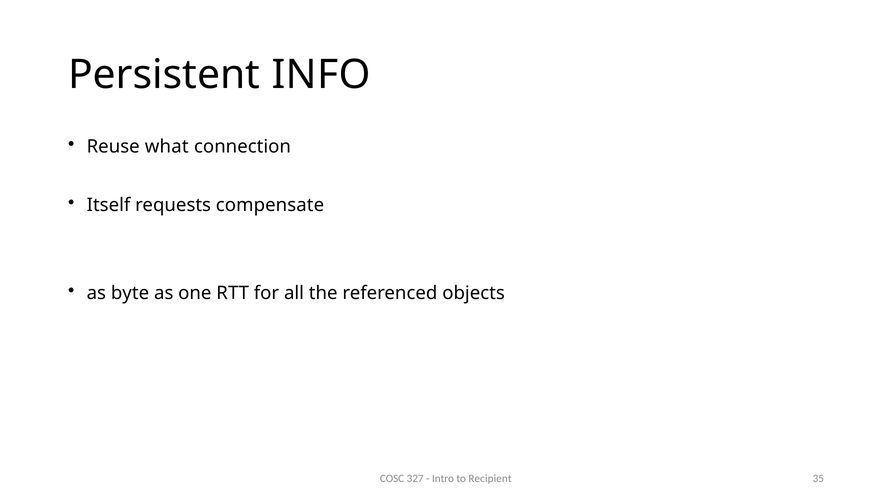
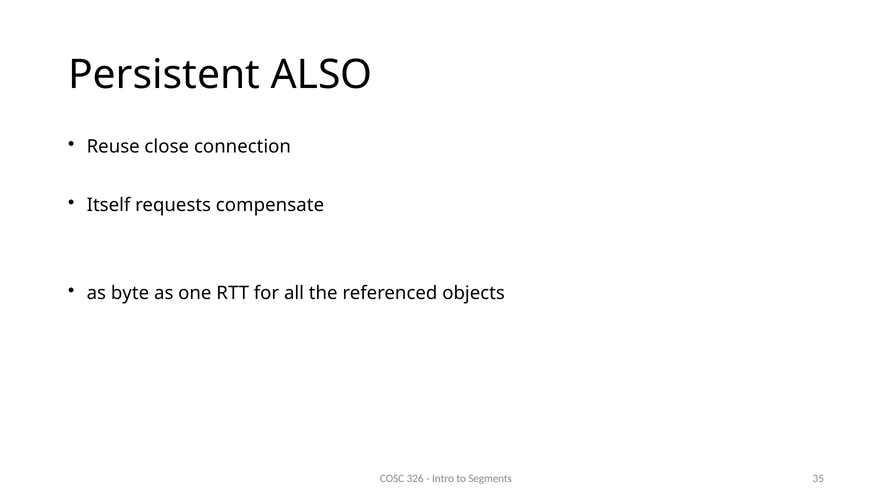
INFO: INFO -> ALSO (322, 75)
what: what -> close (167, 147)
327: 327 -> 326 (415, 479)
Recipient: Recipient -> Segments (490, 479)
